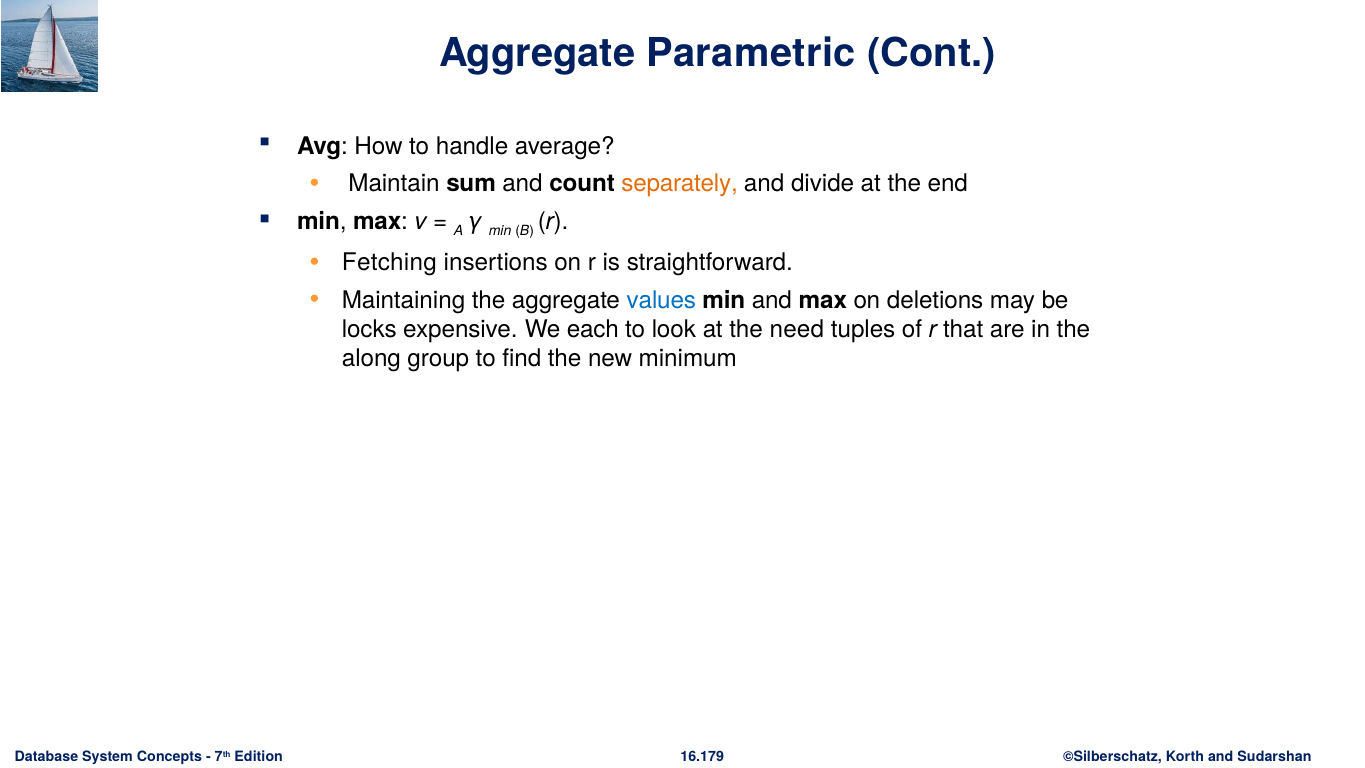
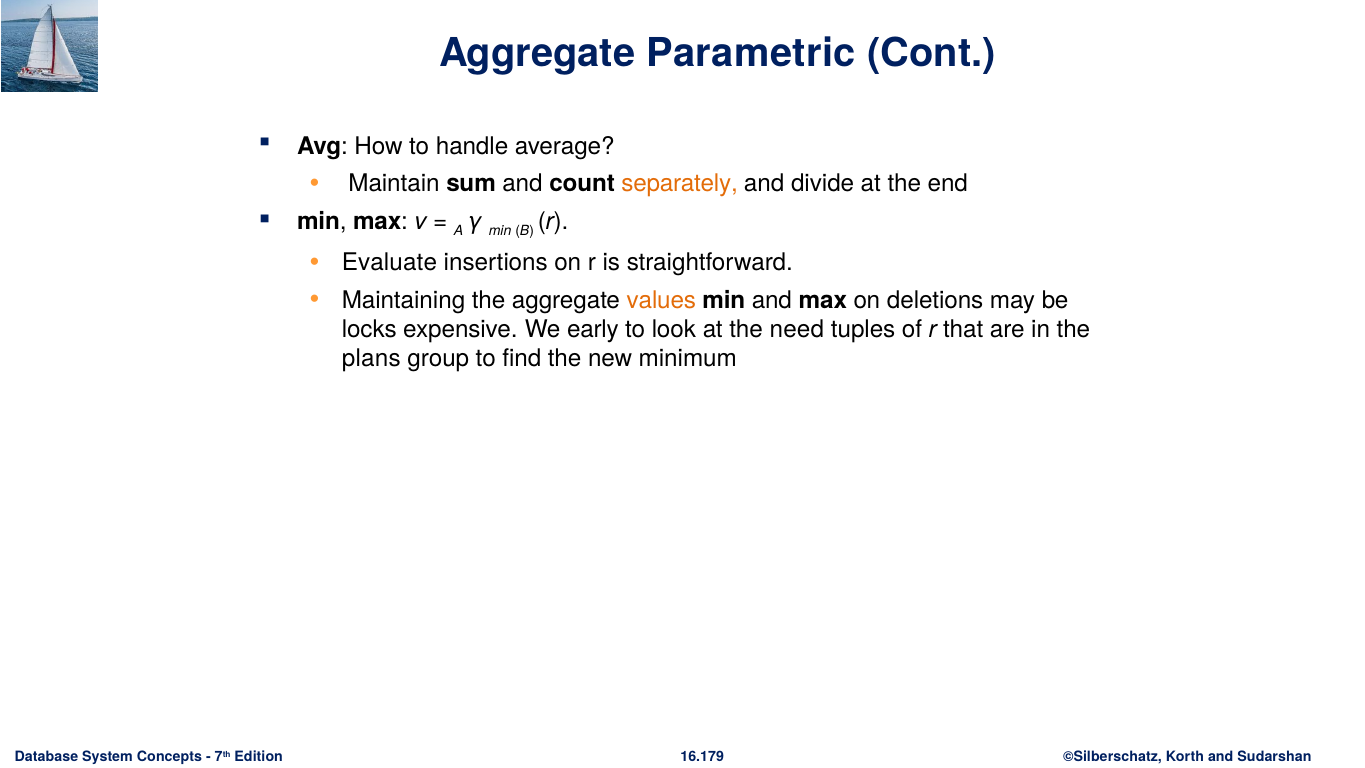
Fetching: Fetching -> Evaluate (389, 263)
values colour: blue -> orange (661, 300)
each: each -> early (593, 329)
along: along -> plans (371, 358)
